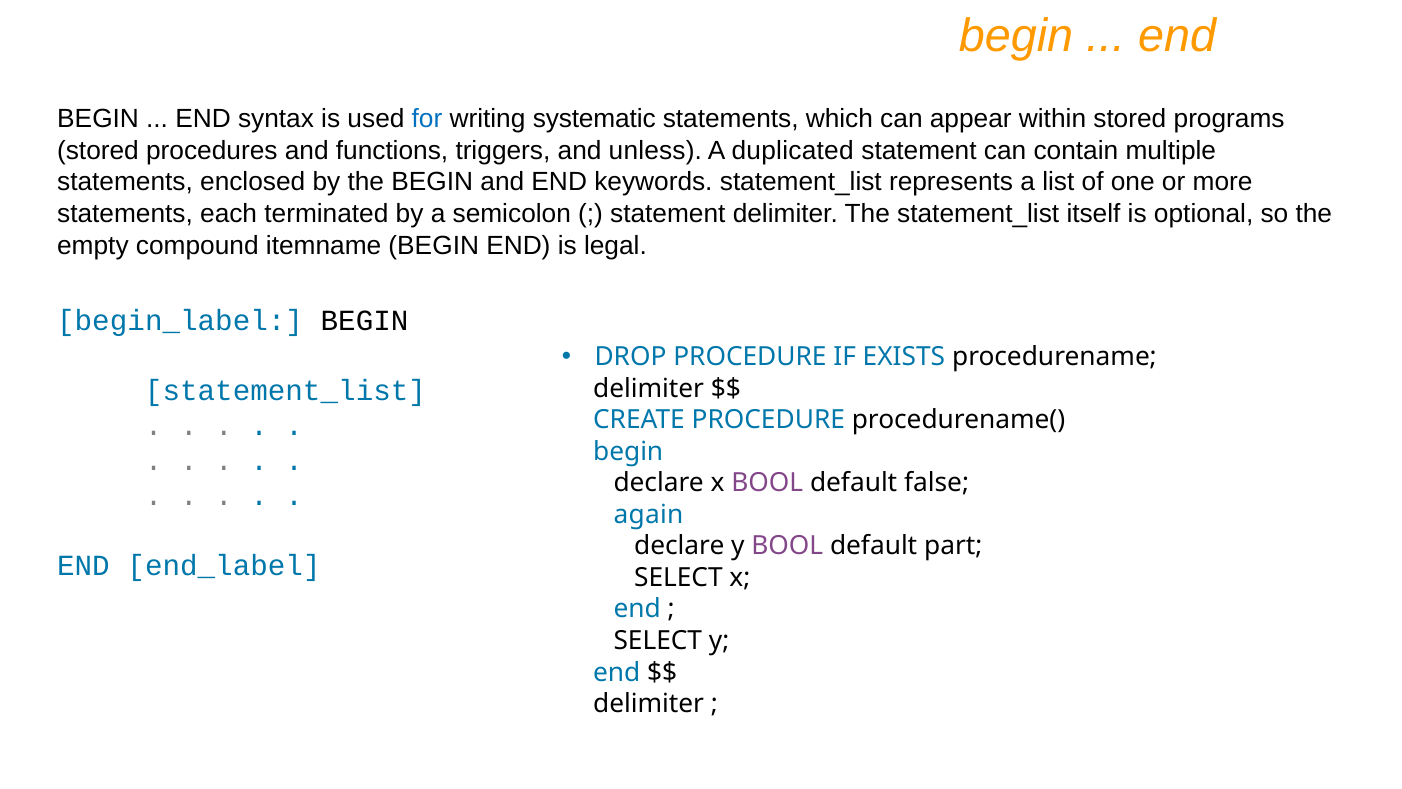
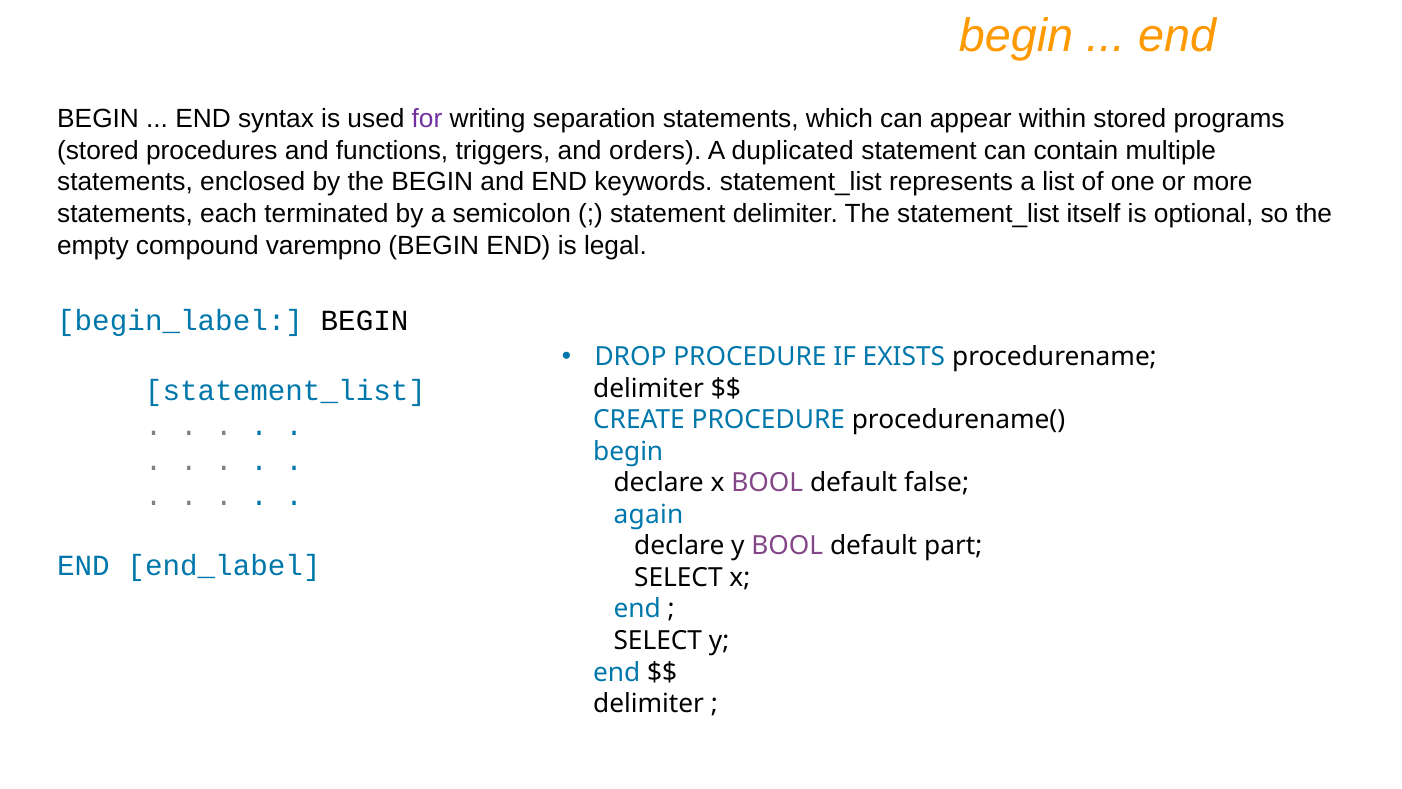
for colour: blue -> purple (427, 119)
systematic: systematic -> separation (594, 119)
unless: unless -> orders (655, 151)
itemname: itemname -> varempno (324, 245)
